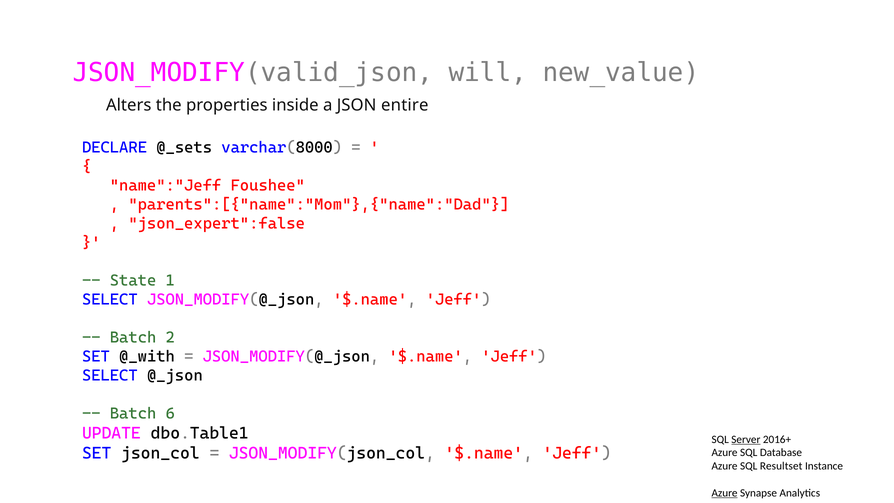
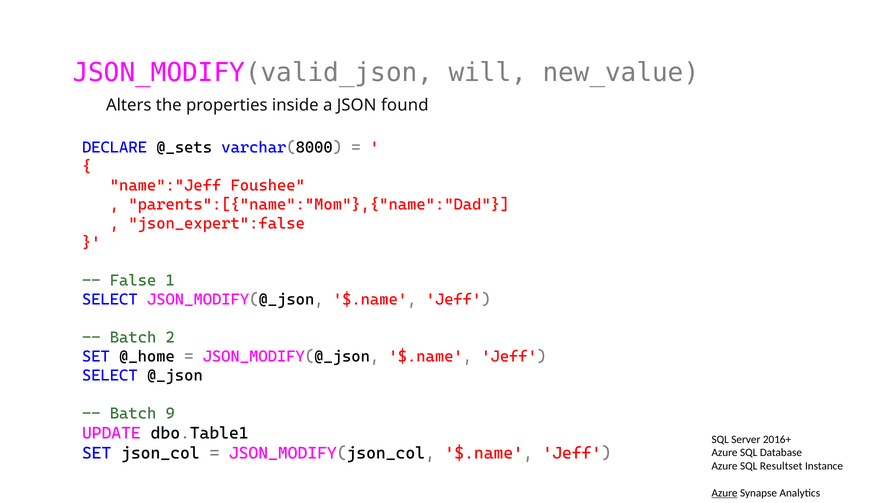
entire: entire -> found (405, 105)
State: State -> False (133, 280)
@_with: @_with -> @_home (147, 356)
6: 6 -> 9 (170, 413)
Server underline: present -> none (746, 439)
